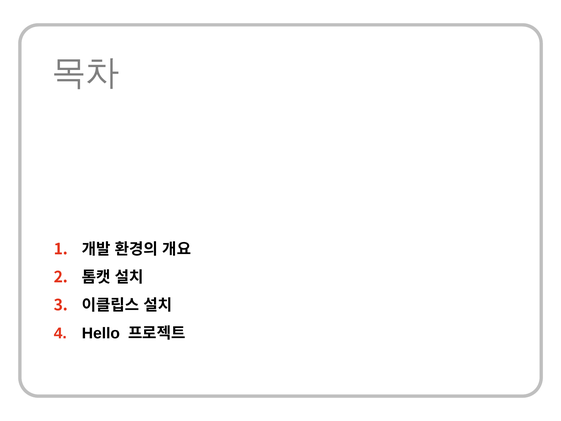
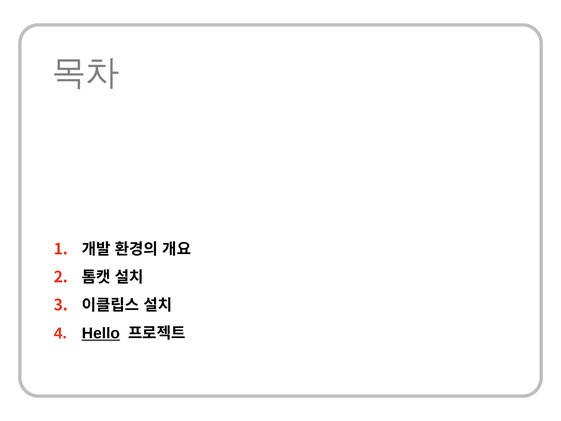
Hello underline: none -> present (101, 333)
